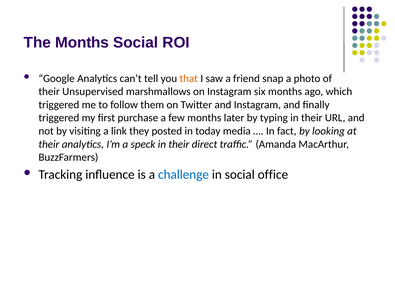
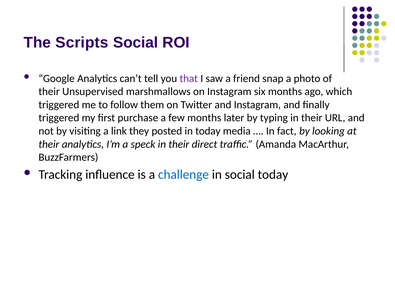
The Months: Months -> Scripts (82, 43)
that colour: orange -> purple (189, 78)
social office: office -> today (273, 175)
